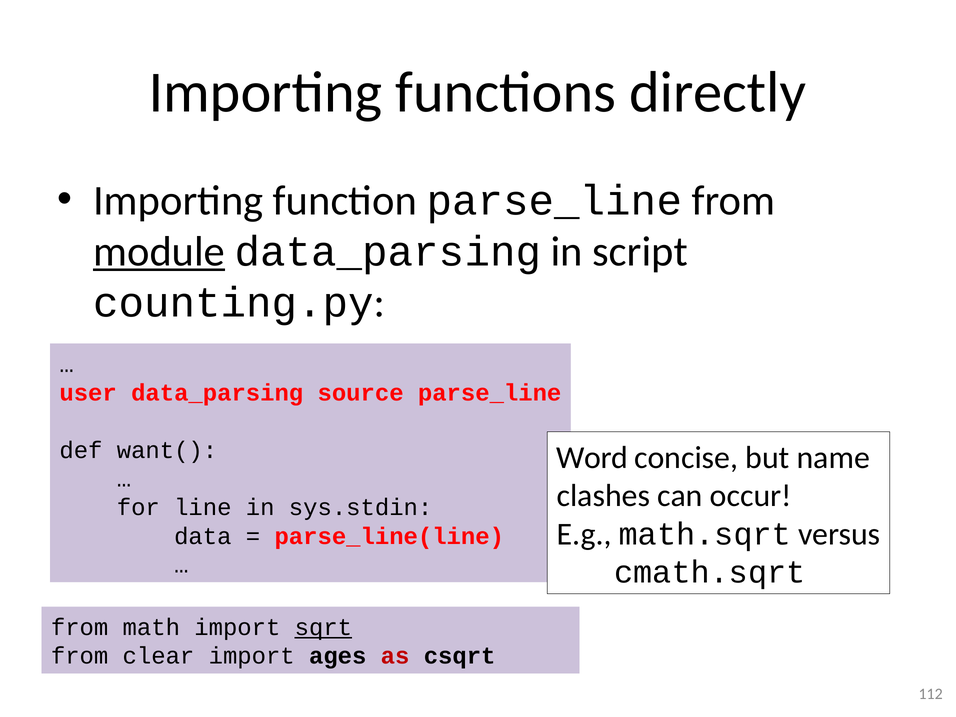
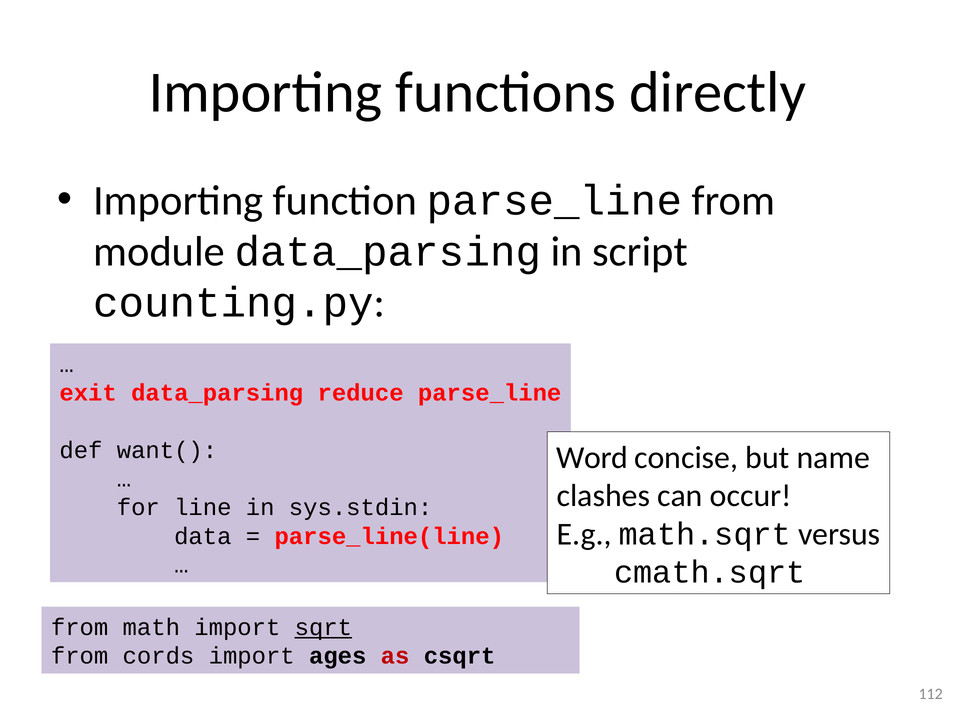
module underline: present -> none (159, 252)
user: user -> exit (88, 393)
source: source -> reduce (361, 393)
clear: clear -> cords (158, 656)
